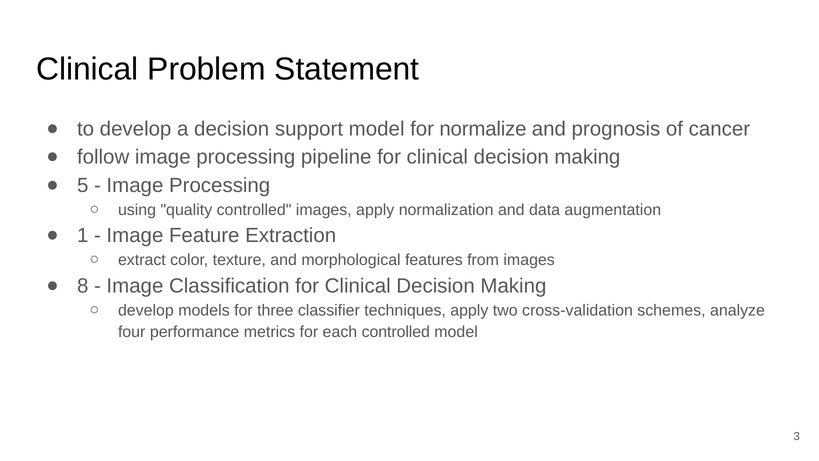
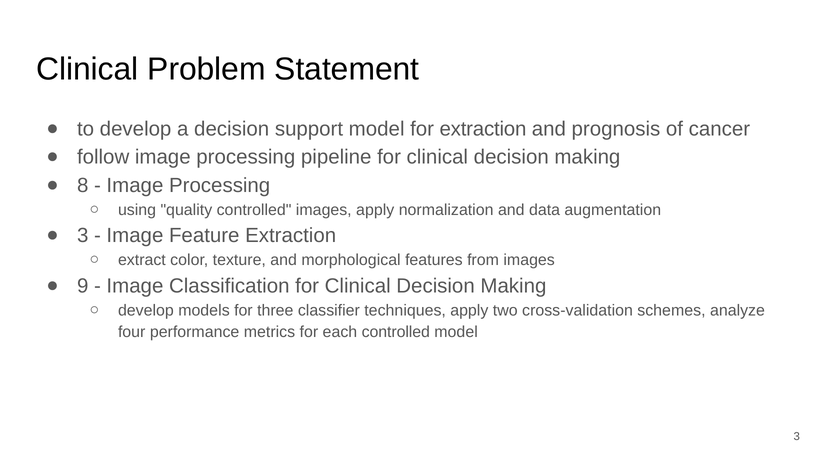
for normalize: normalize -> extraction (483, 129)
5: 5 -> 8 (83, 185)
1: 1 -> 3 (83, 235)
8: 8 -> 9 (83, 286)
